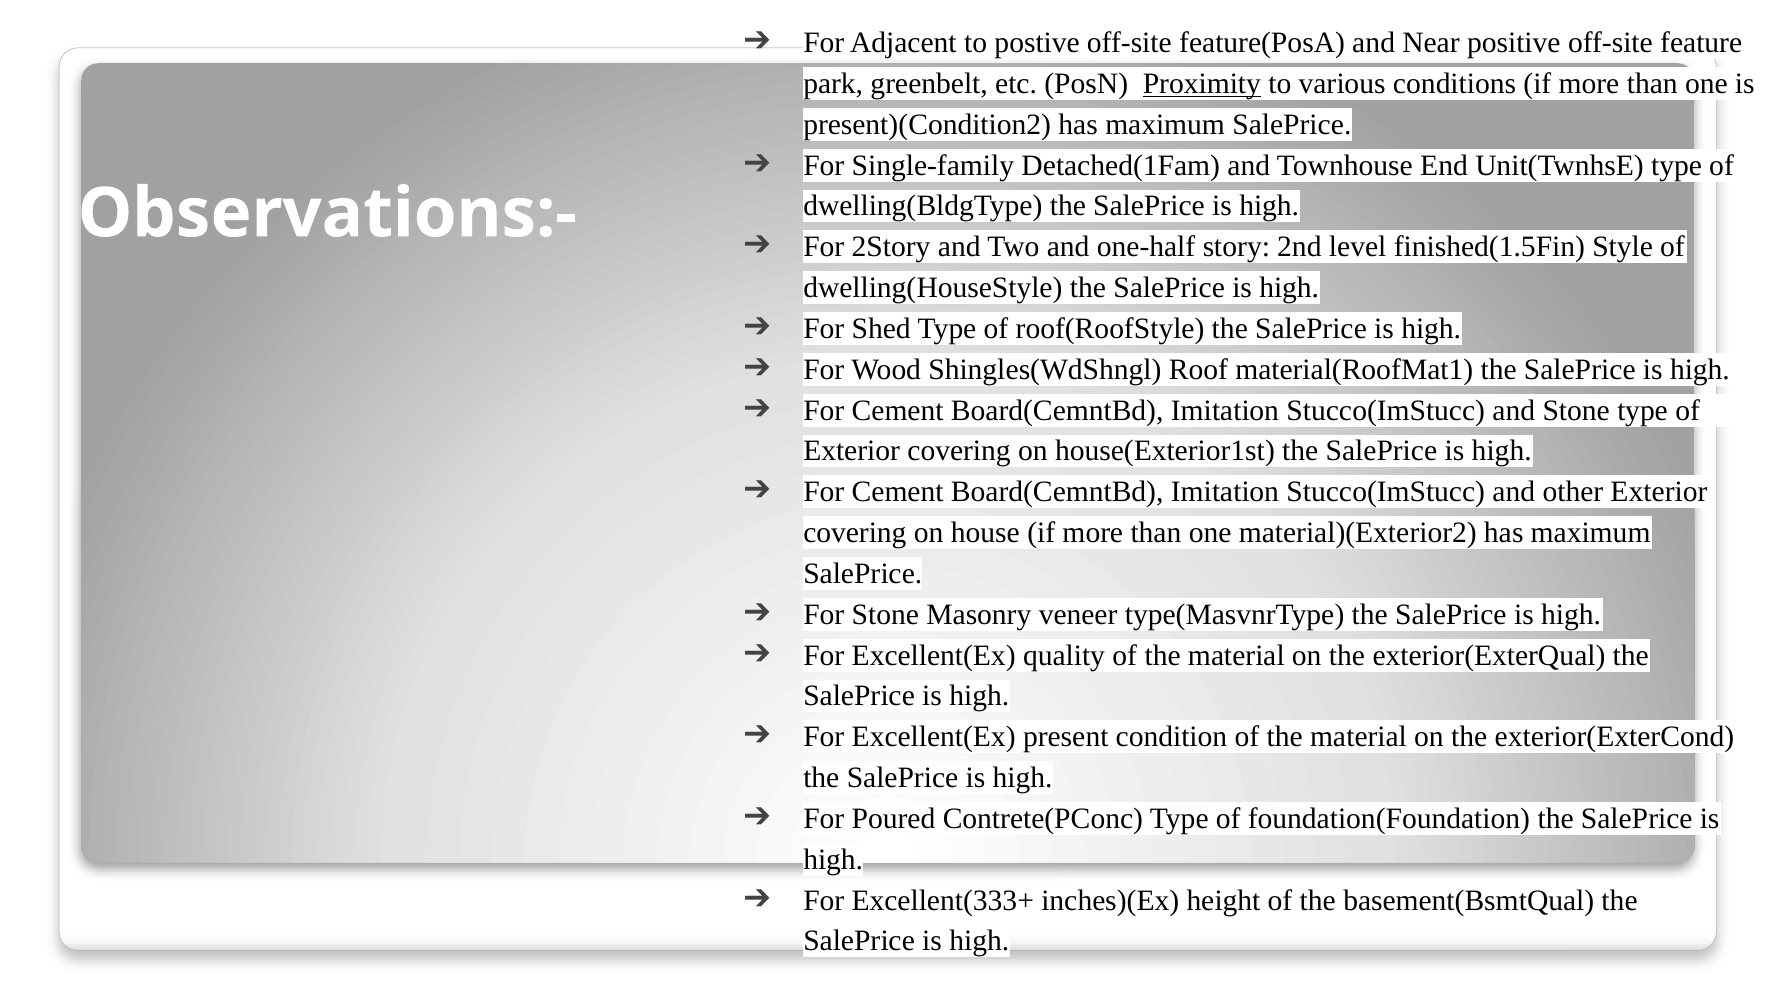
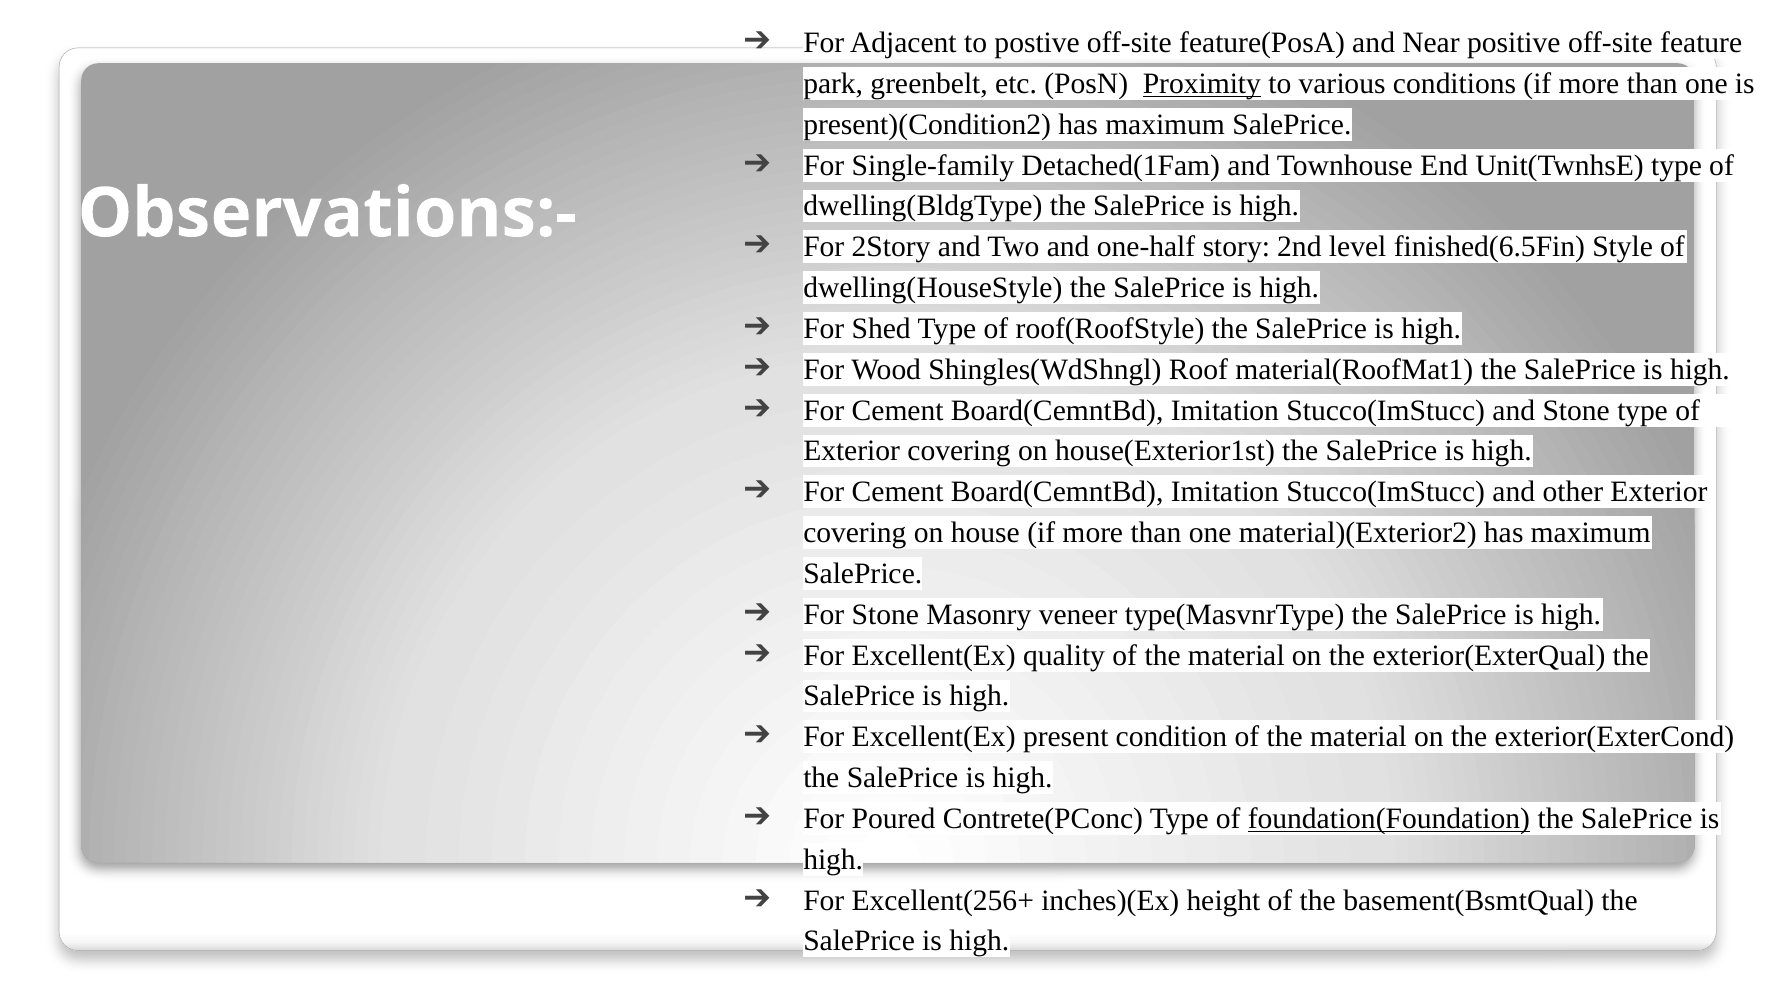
finished(1.5Fin: finished(1.5Fin -> finished(6.5Fin (1489, 247)
foundation(Foundation underline: none -> present (1389, 819)
Excellent(333+: Excellent(333+ -> Excellent(256+ (943, 900)
